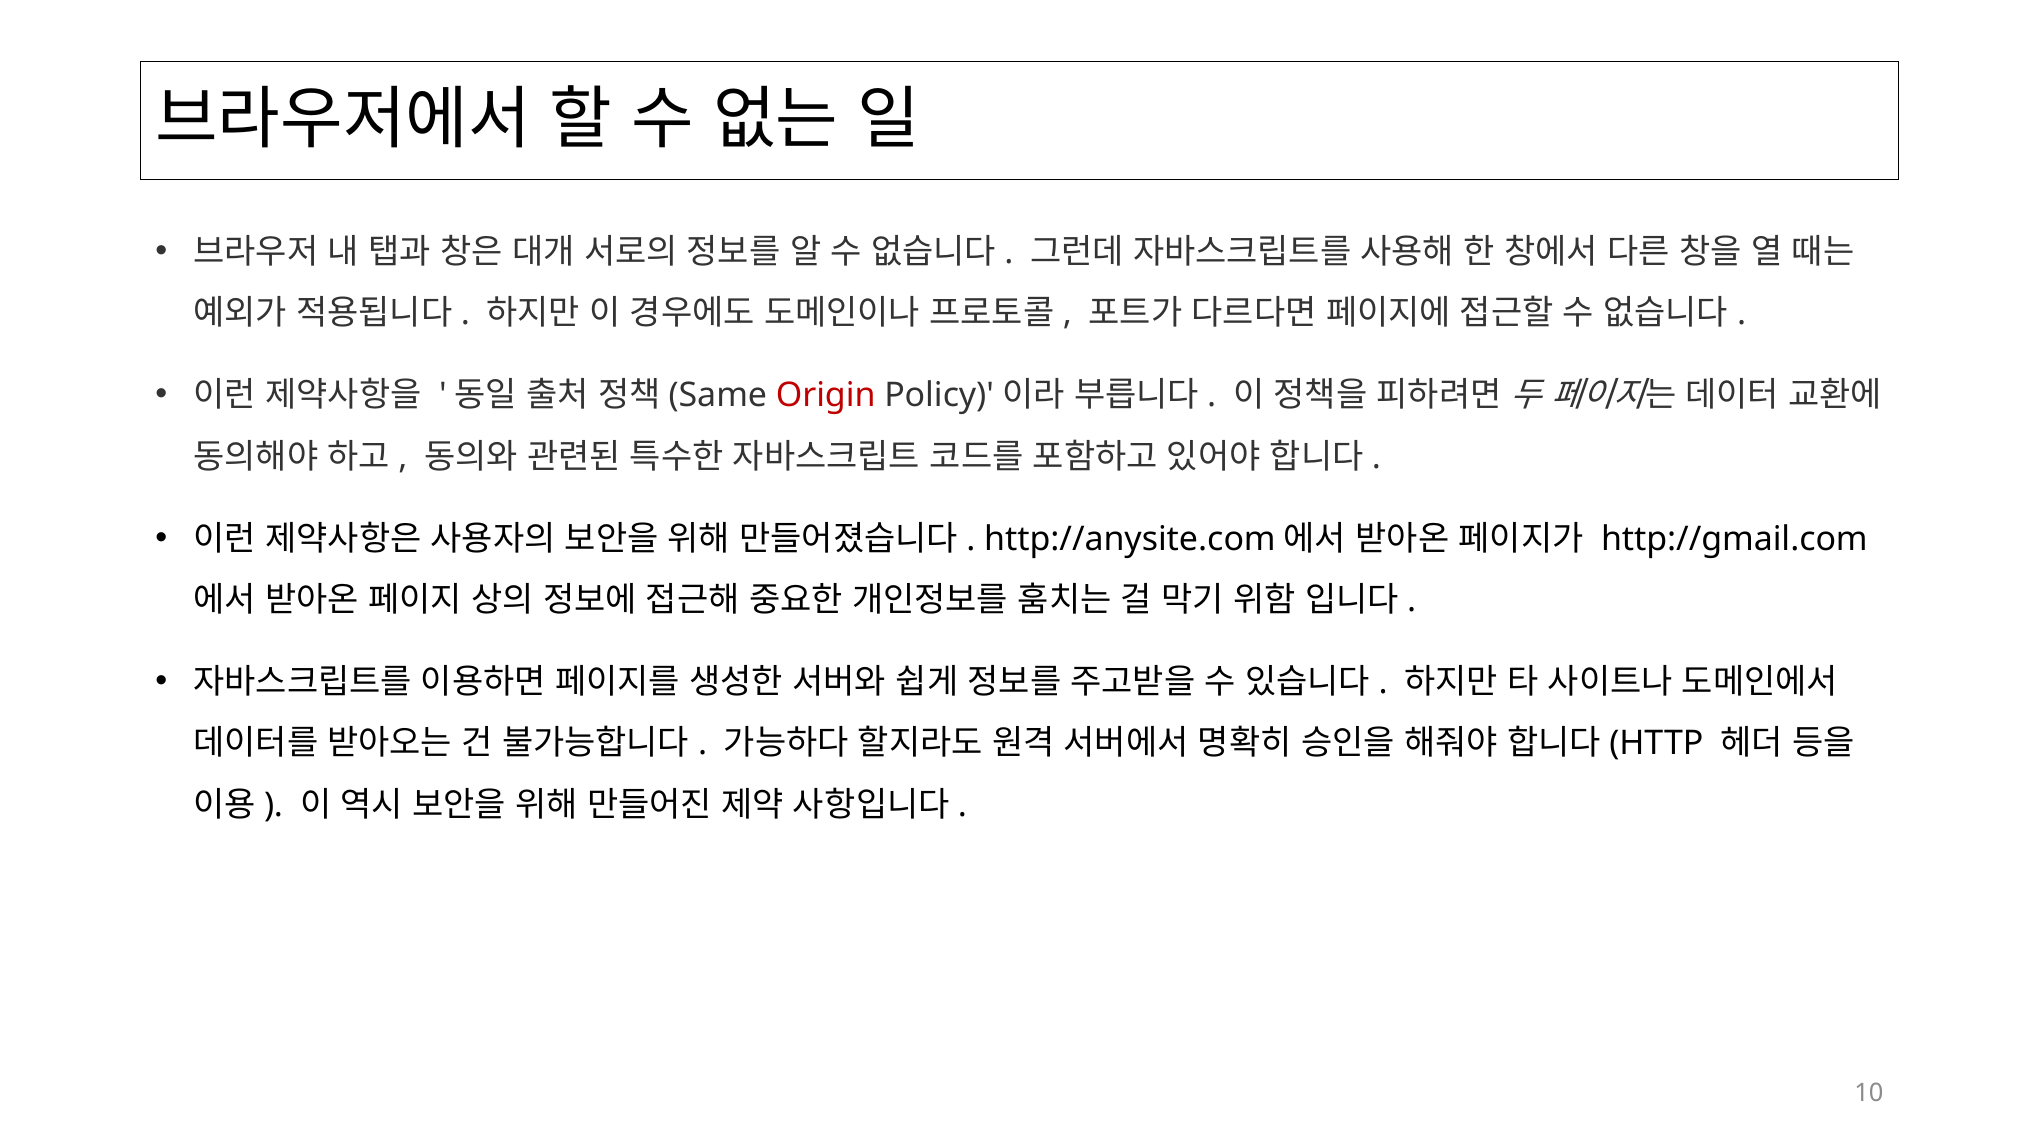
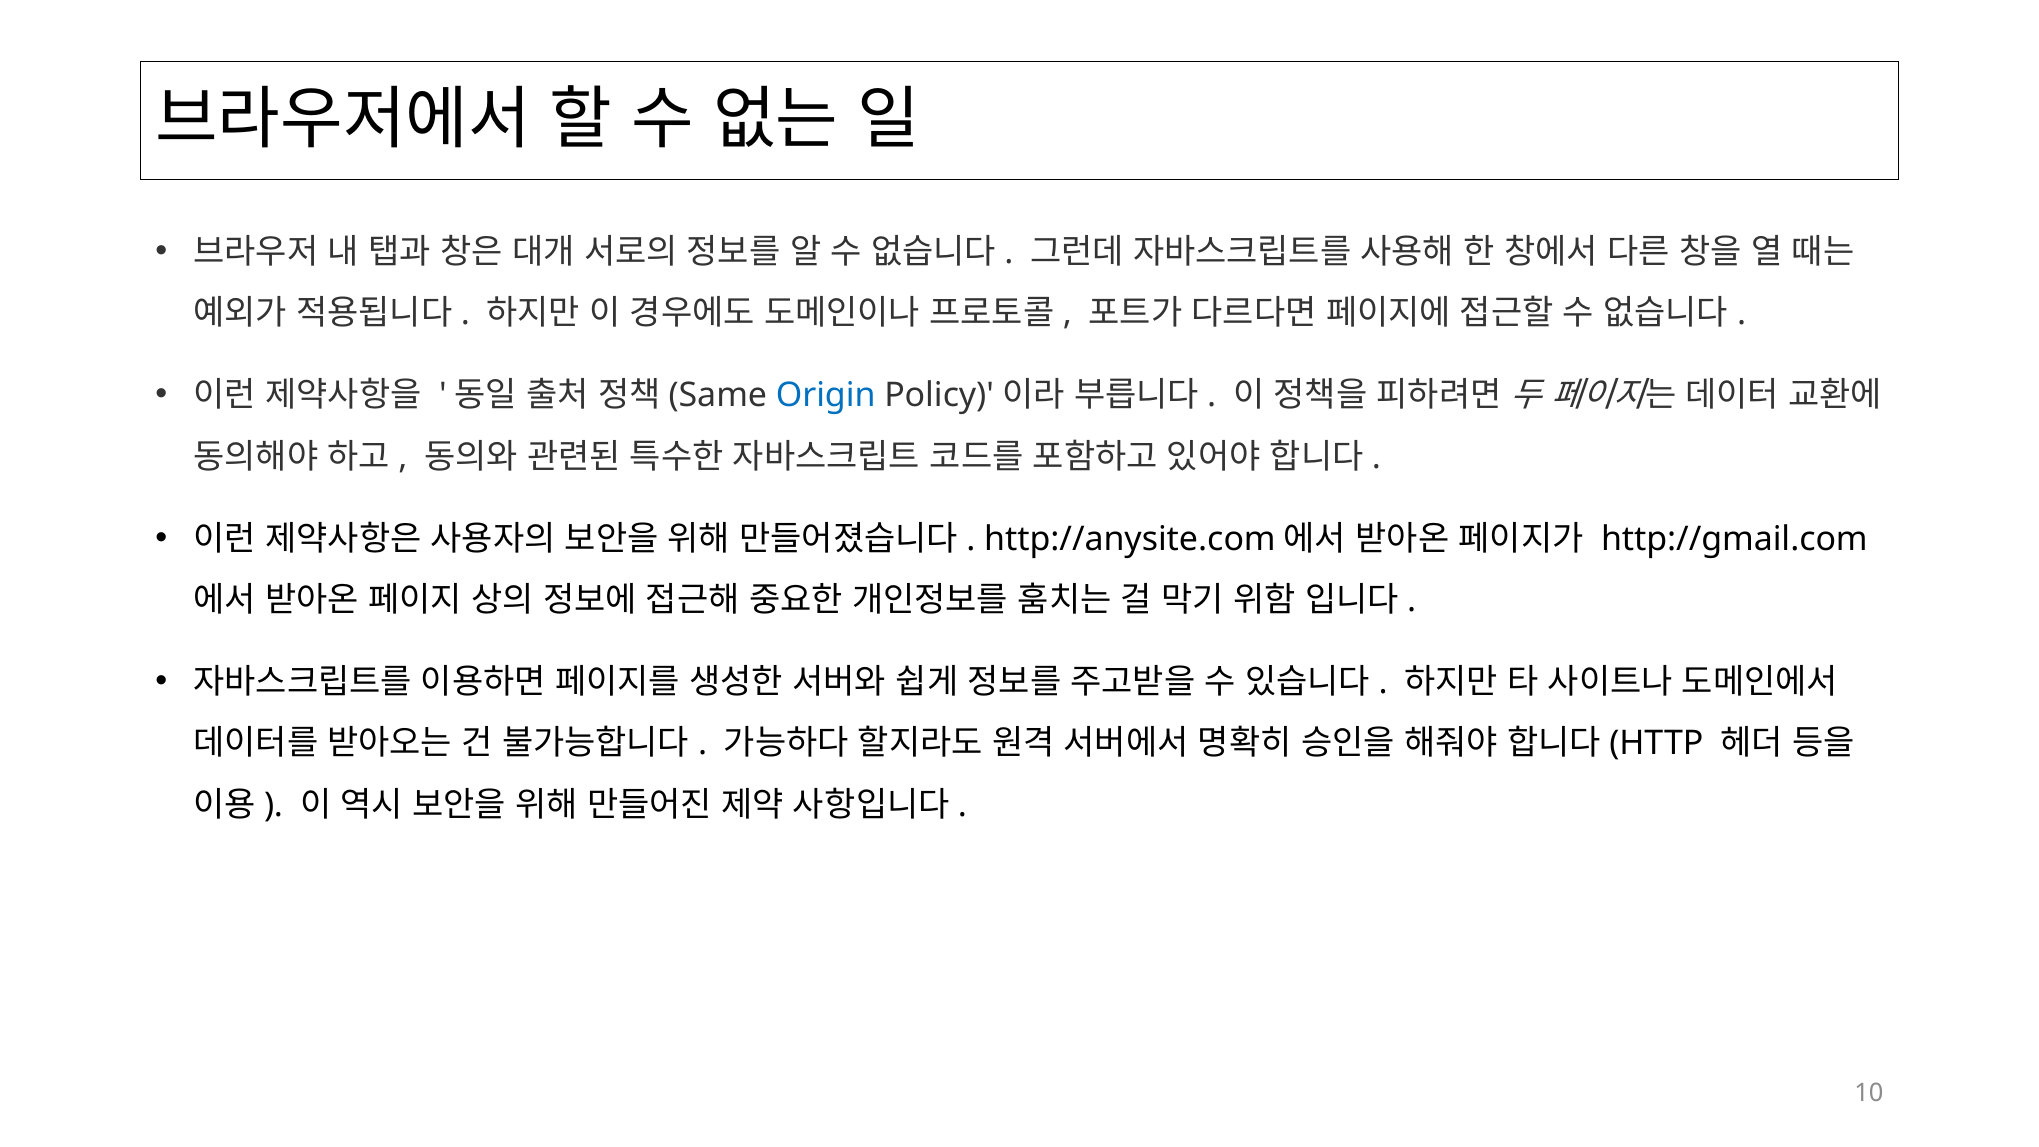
Origin colour: red -> blue (826, 396)
